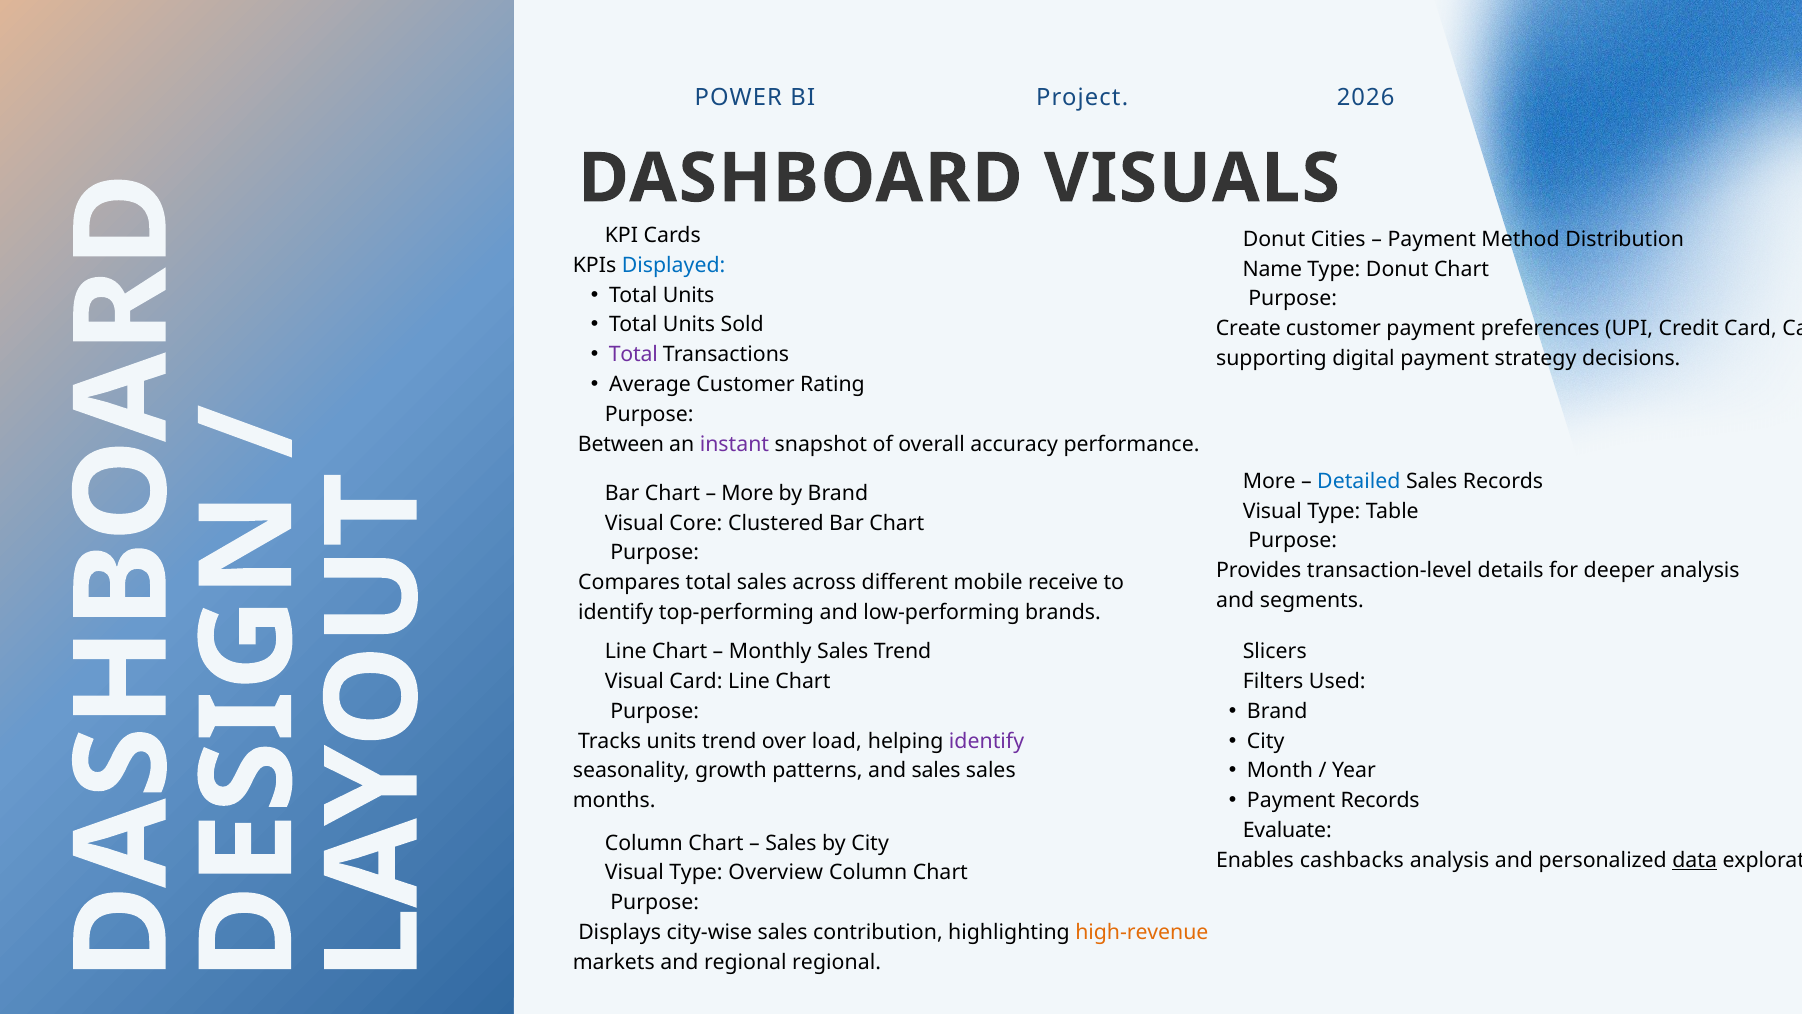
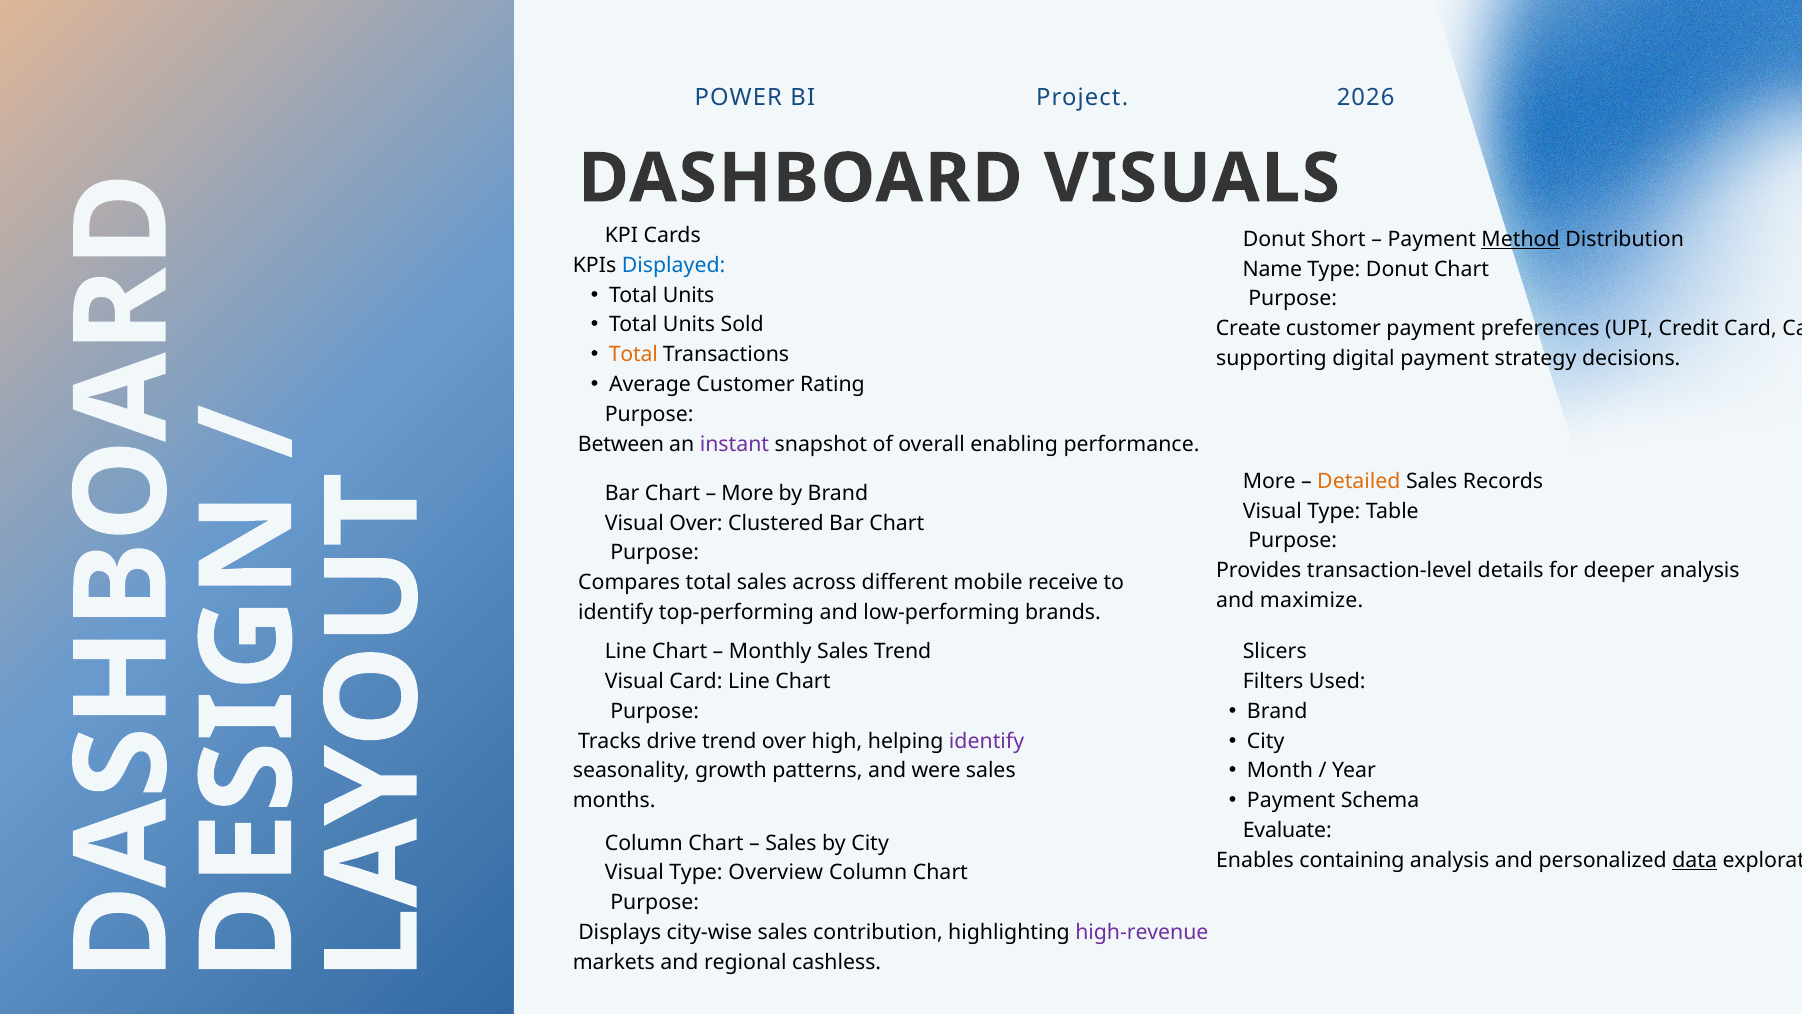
Cities: Cities -> Short (1338, 239)
Method underline: none -> present (1521, 239)
Total colour: purple -> orange (633, 355)
accuracy: accuracy -> enabling (1014, 444)
Detailed colour: blue -> orange (1359, 481)
Visual Core: Core -> Over (696, 523)
segments: segments -> maximize (1312, 600)
Tracks units: units -> drive (672, 741)
load: load -> high (837, 741)
and sales: sales -> were (936, 771)
Payment Records: Records -> Schema (1380, 800)
cashbacks: cashbacks -> containing (1352, 860)
high-revenue colour: orange -> purple (1142, 932)
regional regional: regional -> cashless (837, 962)
